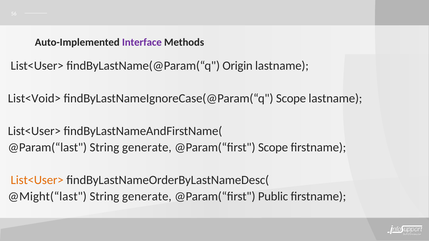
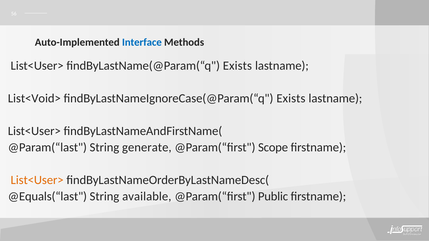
Interface colour: purple -> blue (142, 42)
findByLastName(@Param(“q Origin: Origin -> Exists (237, 66)
findByLastNameIgnoreCase(@Param(“q Scope: Scope -> Exists (291, 99)
@Might(“last: @Might(“last -> @Equals(“last (47, 197)
generate: generate -> available (147, 197)
